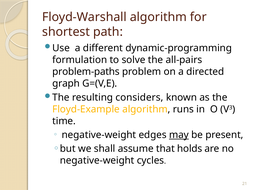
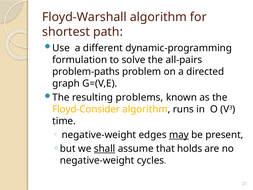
considers: considers -> problems (139, 97)
Floyd-Example: Floyd-Example -> Floyd-Consider (86, 109)
shall underline: none -> present (105, 148)
